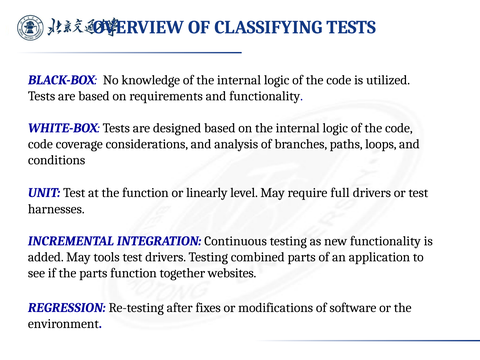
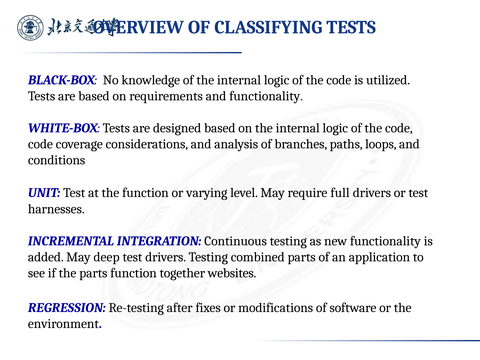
linearly: linearly -> varying (207, 193)
tools: tools -> deep (107, 257)
